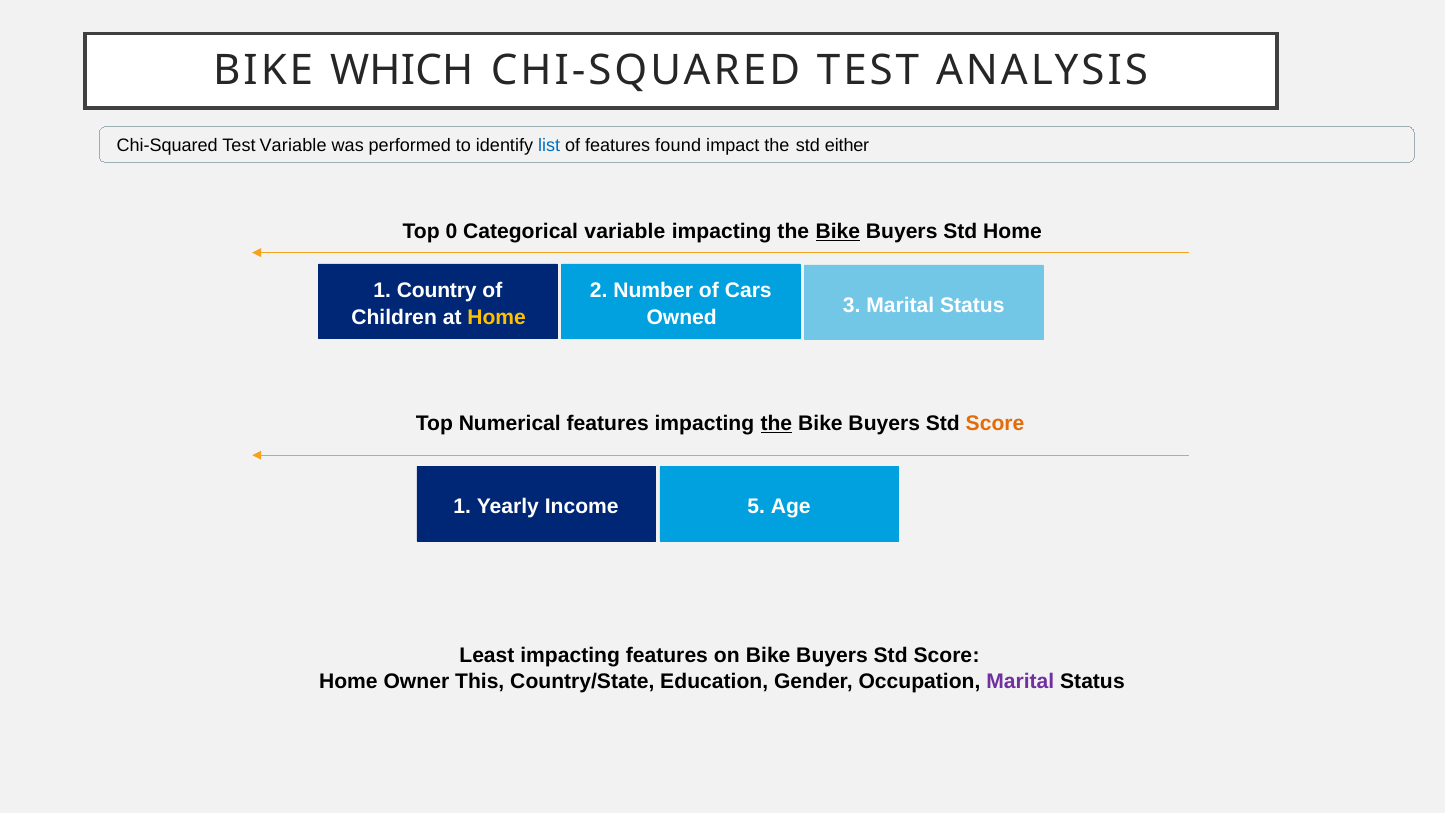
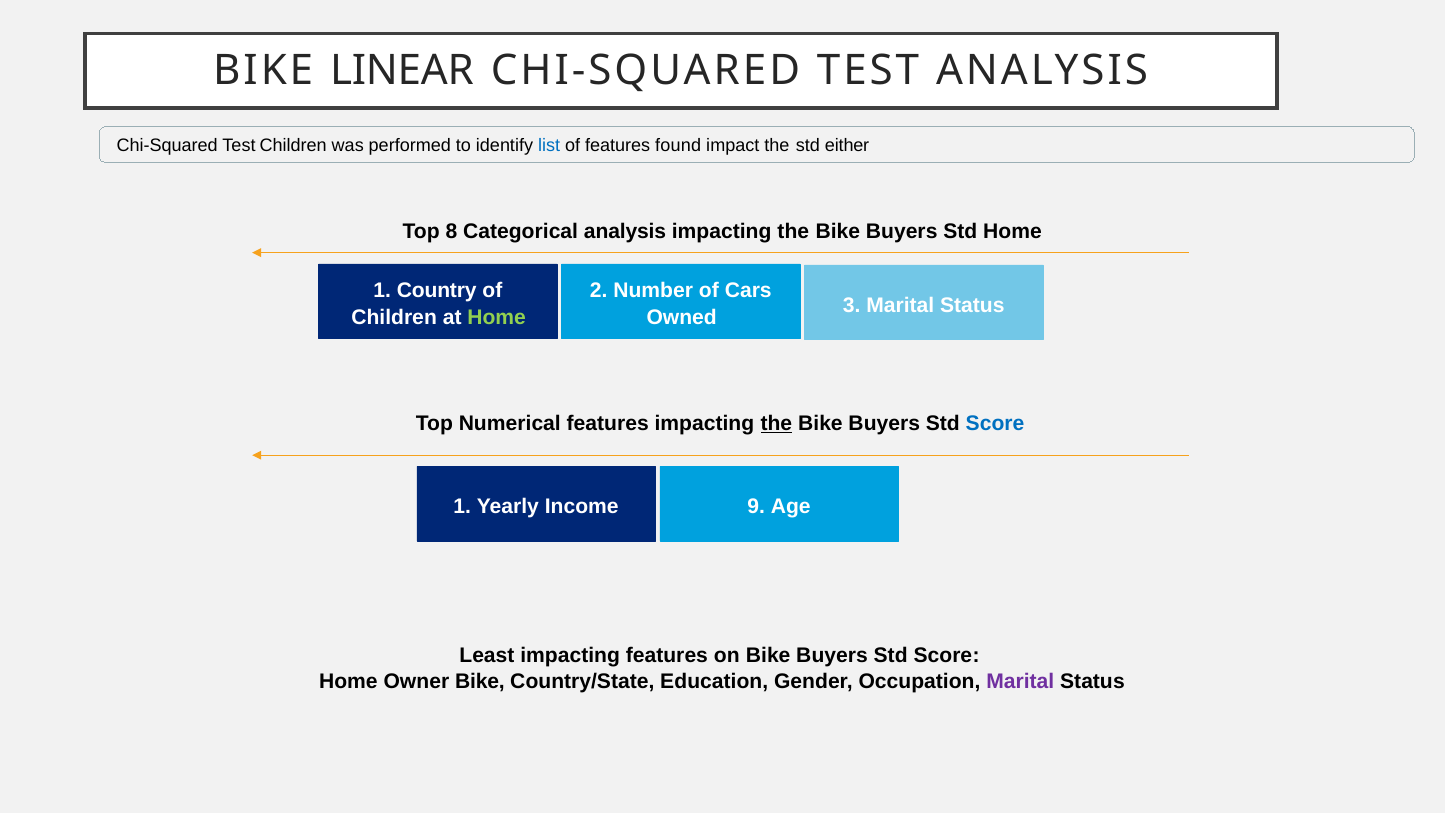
WHICH: WHICH -> LINEAR (402, 70)
Test Variable: Variable -> Children (293, 146)
0: 0 -> 8 (451, 232)
Categorical variable: variable -> analysis (625, 232)
Bike underline: present -> none (838, 232)
Home colour: yellow -> light green (497, 318)
Score colour: orange -> blue (995, 423)
5: 5 -> 9 (756, 506)
Owner This: This -> Bike (480, 681)
